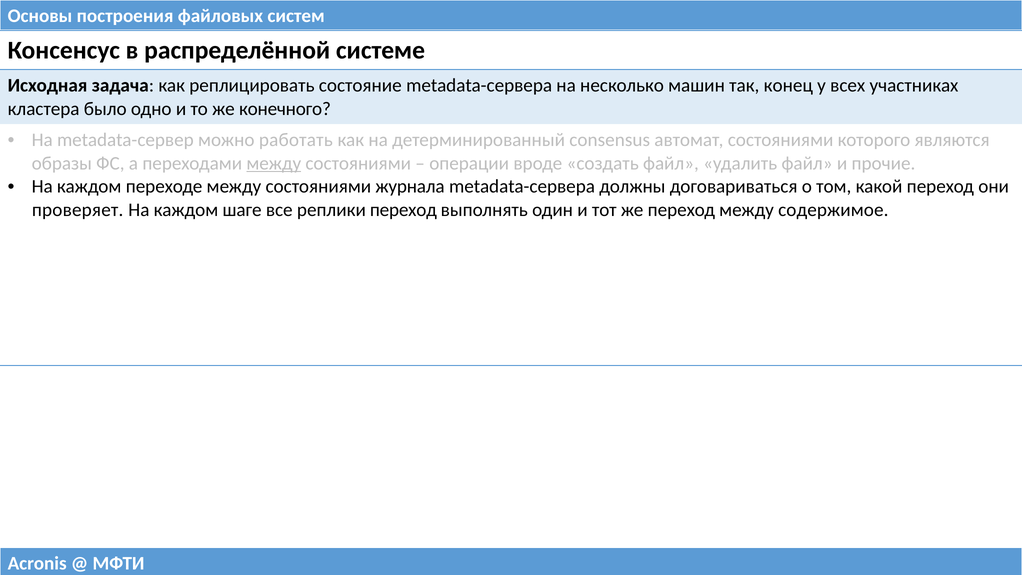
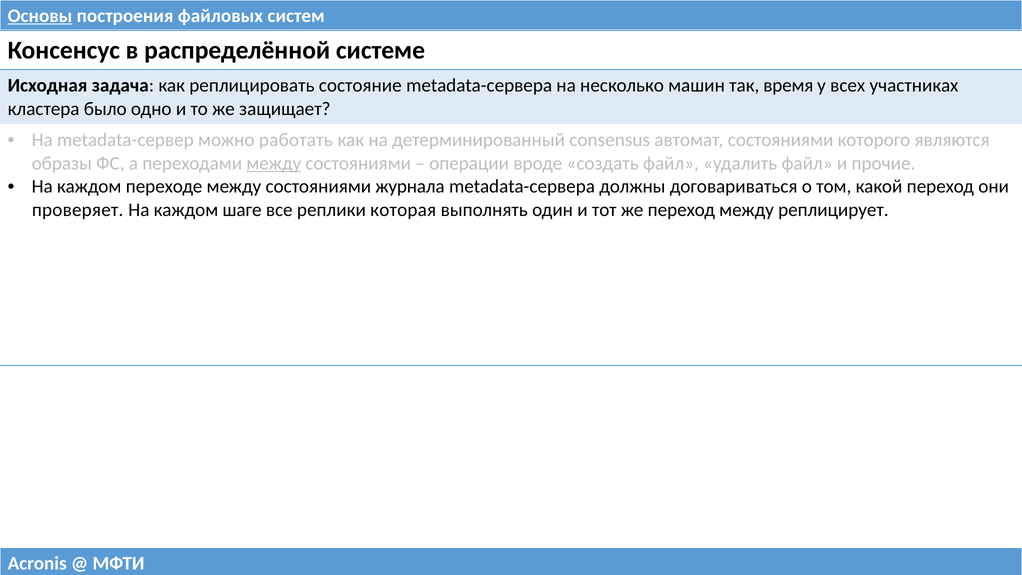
Основы underline: none -> present (40, 16)
конец: конец -> время (788, 85)
конечного: конечного -> защищает (285, 109)
реплики переход: переход -> которая (403, 210)
содержимое: содержимое -> реплицирует (833, 210)
